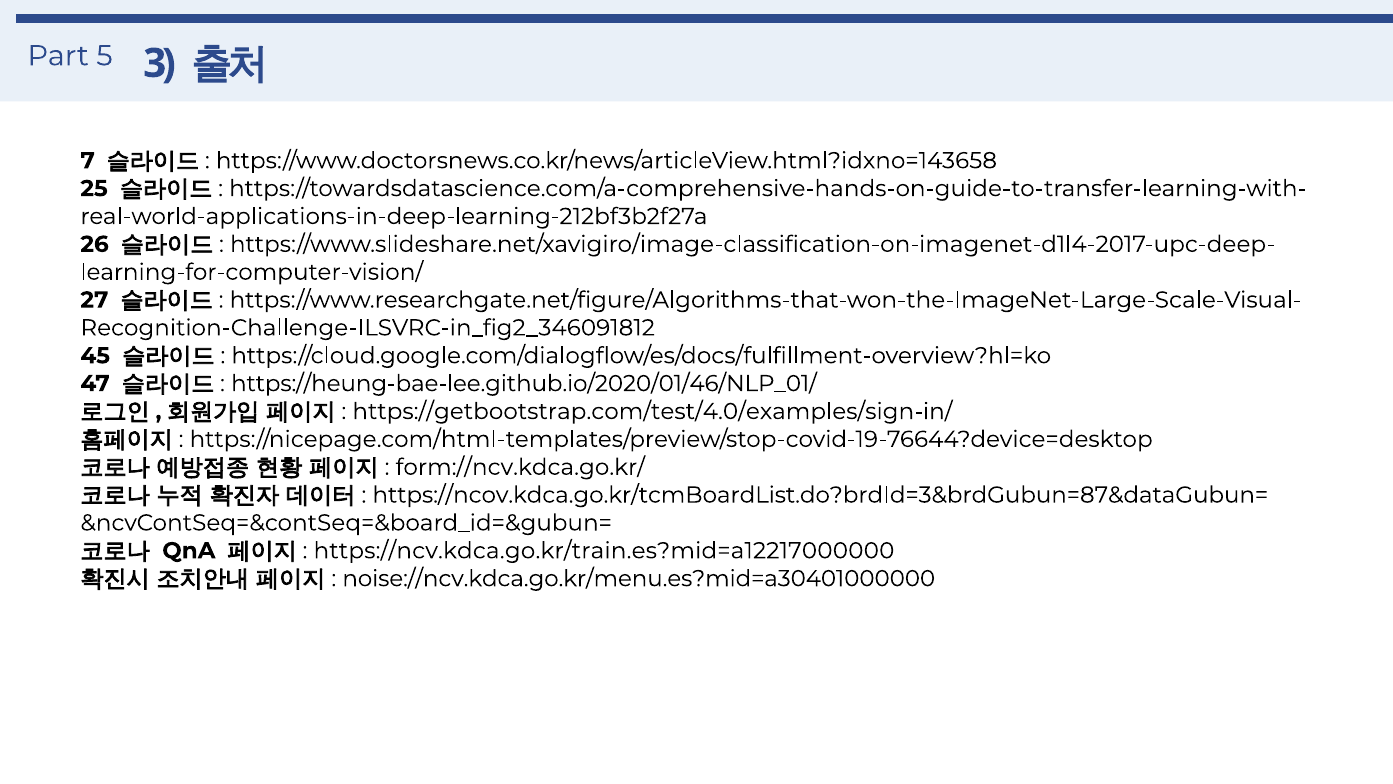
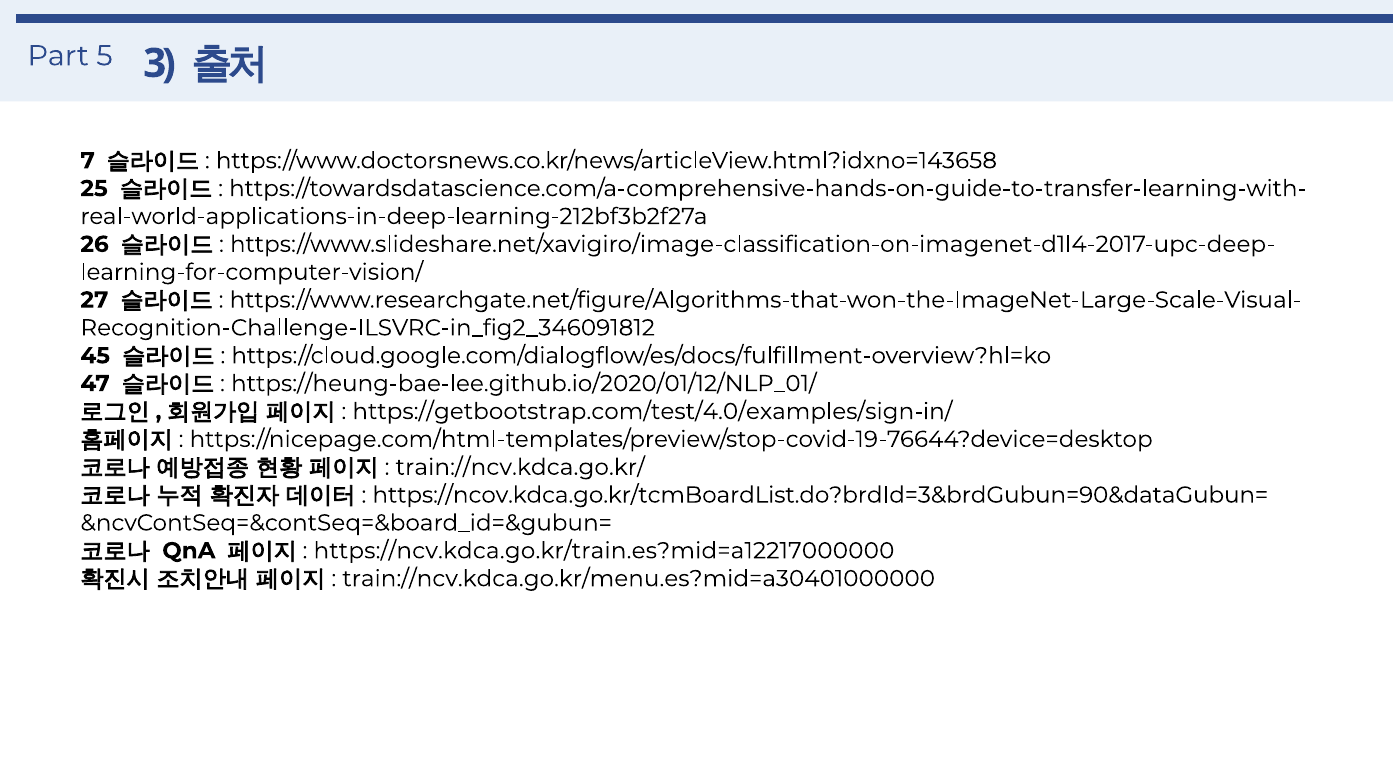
https://heung-bae-lee.github.io/2020/01/46/NLP_01/: https://heung-bae-lee.github.io/2020/01/46/NLP_01/ -> https://heung-bae-lee.github.io/2020/01/12/NLP_01/ (524, 383)
form://ncv.kdca.go.kr/: form://ncv.kdca.go.kr/ -> train://ncv.kdca.go.kr/ (520, 467)
https://ncov.kdca.go.kr/tcmBoardList.do?brdId=3&brdGubun=87&dataGubun=: https://ncov.kdca.go.kr/tcmBoardList.do?brdId=3&brdGubun=87&dataGubun= -> https://ncov.kdca.go.kr/tcmBoardList.do?brdId=3&brdGubun=90&dataGubun= (820, 495)
noise://ncv.kdca.go.kr/menu.es?mid=a30401000000: noise://ncv.kdca.go.kr/menu.es?mid=a30401000000 -> train://ncv.kdca.go.kr/menu.es?mid=a30401000000 (639, 578)
